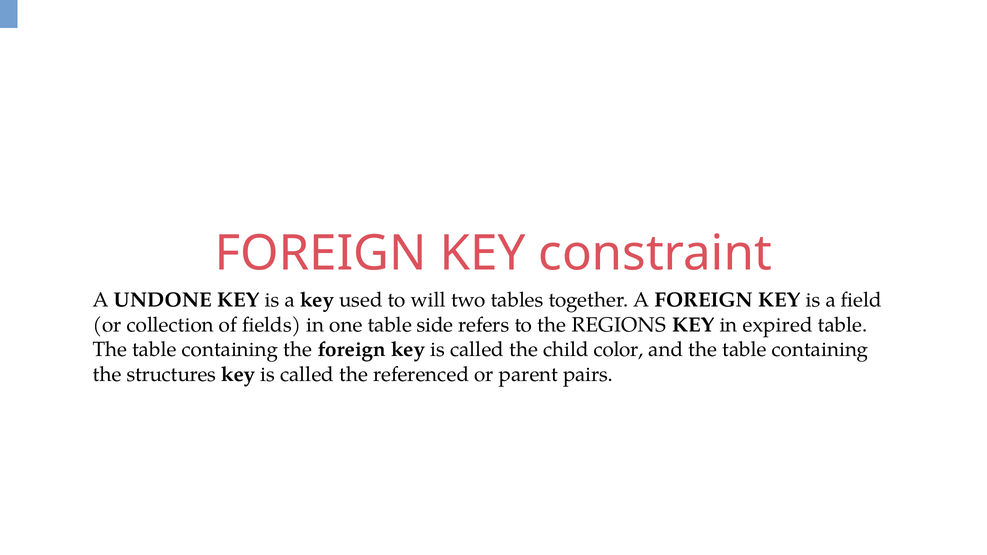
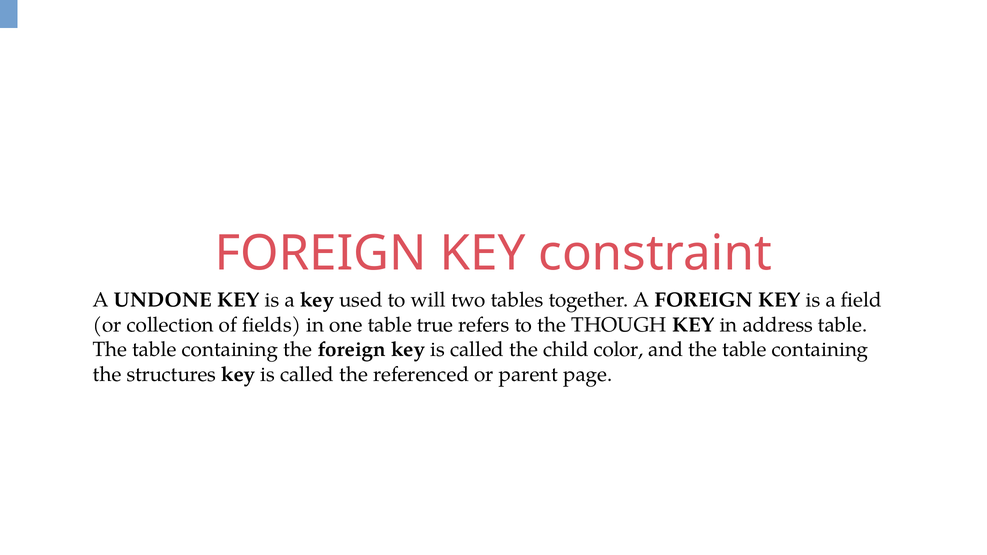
side: side -> true (435, 325)
REGIONS: REGIONS -> THOUGH (619, 325)
expired: expired -> address (778, 325)
pairs: pairs -> page (588, 374)
